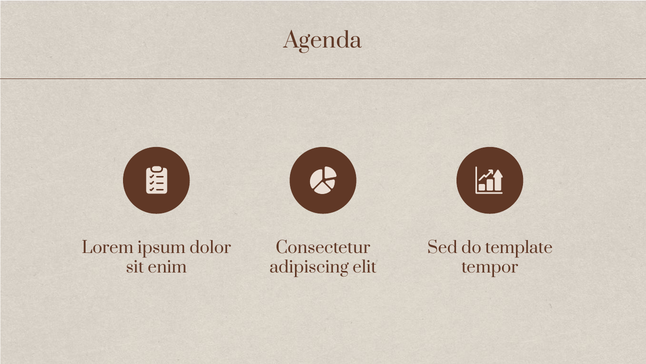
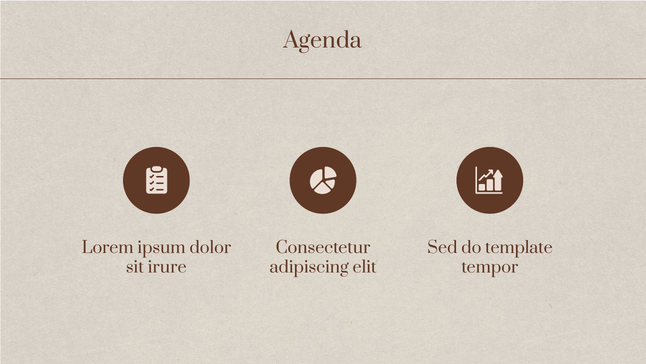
enim: enim -> irure (167, 267)
